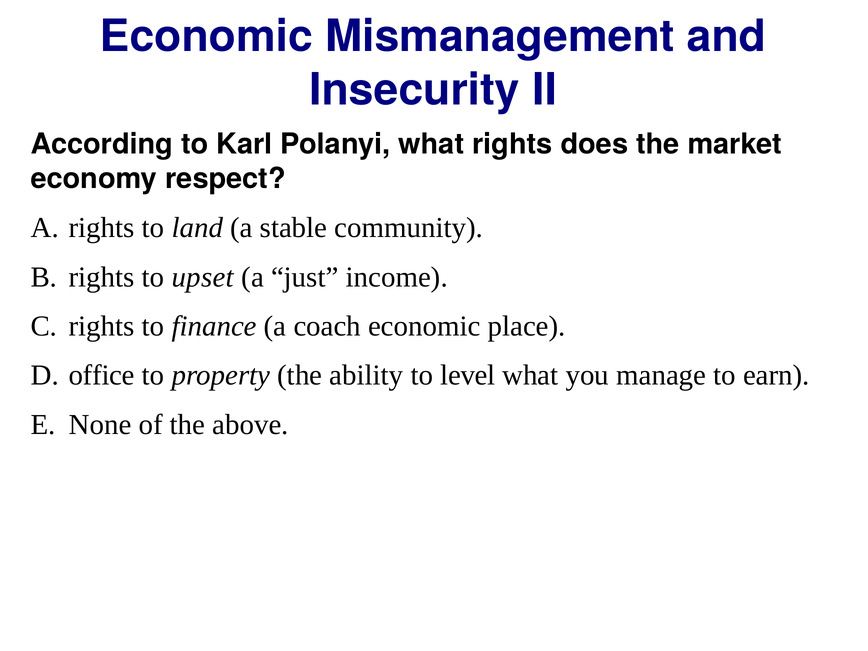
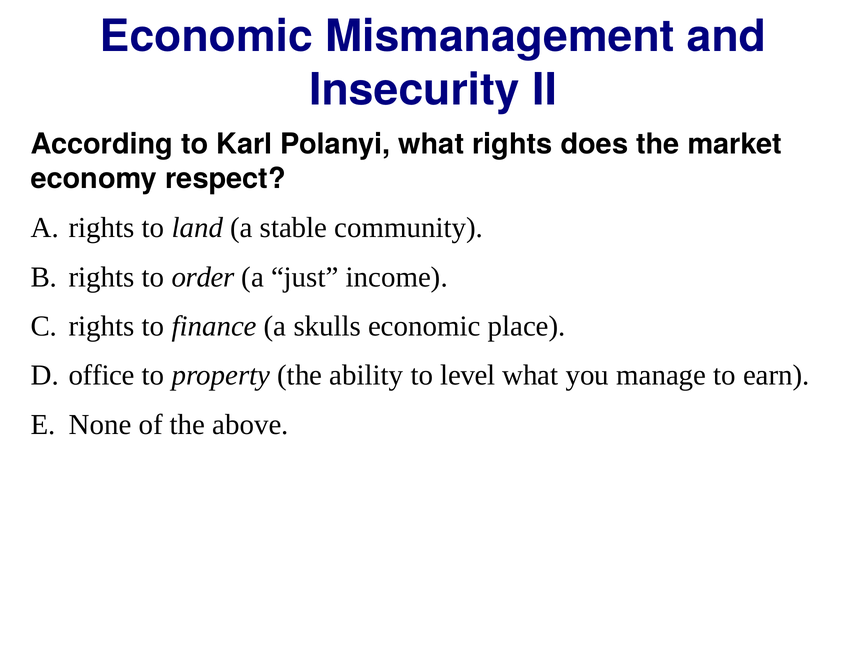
upset: upset -> order (203, 277)
coach: coach -> skulls (327, 326)
